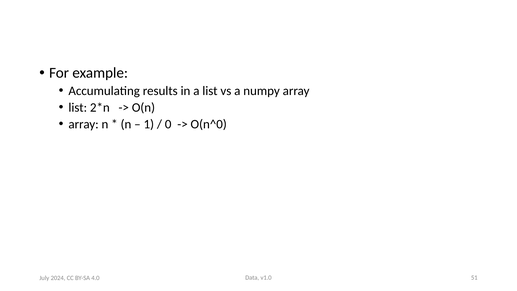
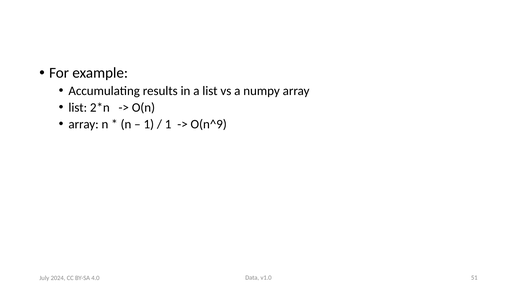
0: 0 -> 1 (168, 124)
O(n^0: O(n^0 -> O(n^9 (209, 124)
